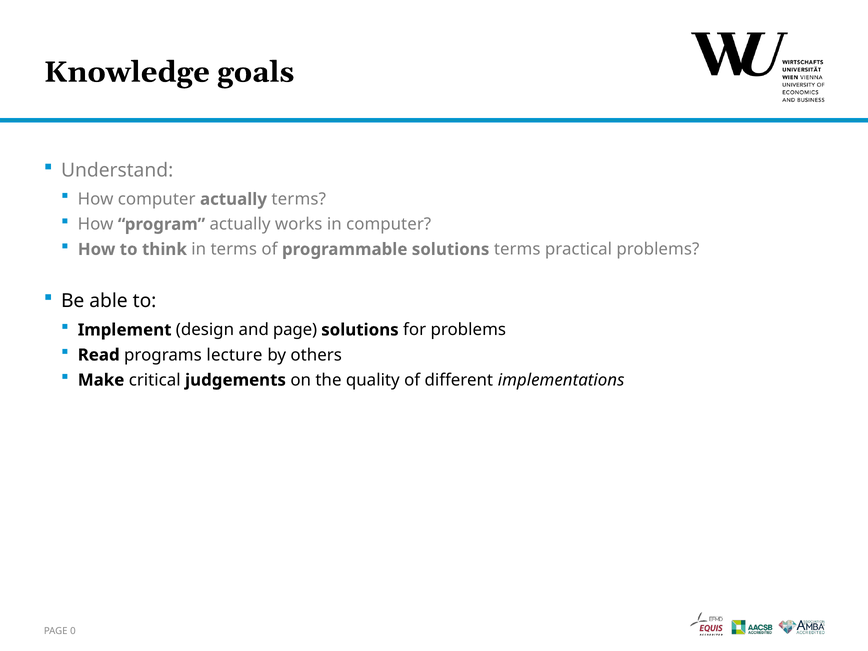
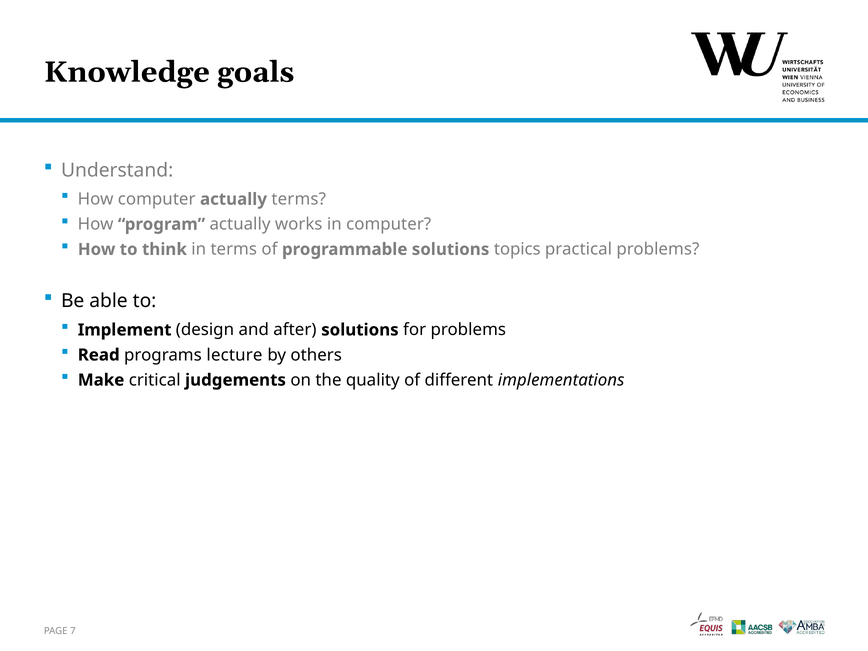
solutions terms: terms -> topics (517, 249)
and page: page -> after (295, 330)
0: 0 -> 7 (73, 631)
